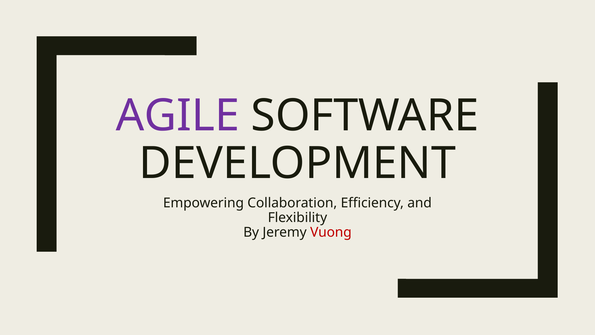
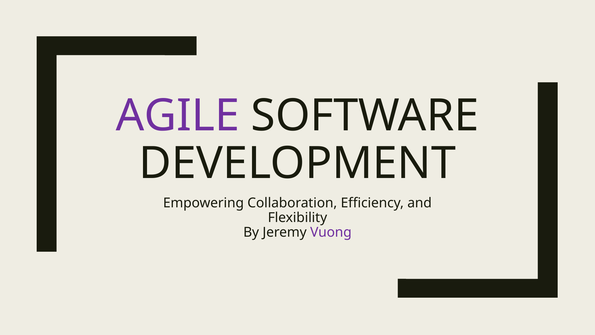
Vuong colour: red -> purple (331, 232)
